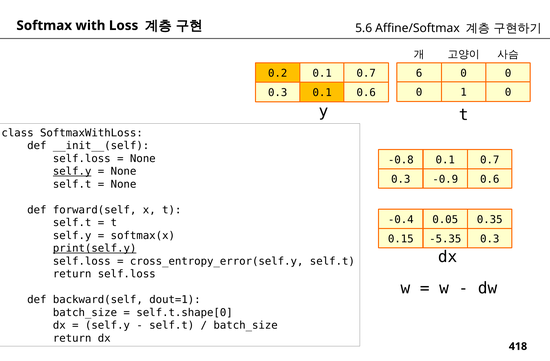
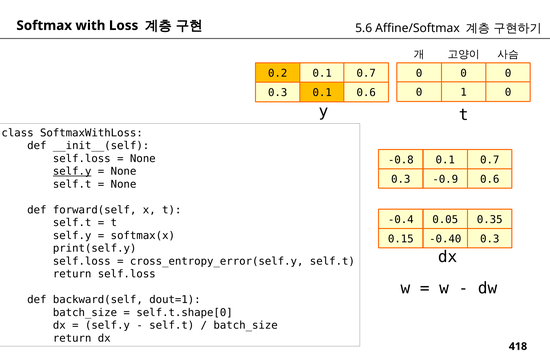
0.7 6: 6 -> 0 (419, 73)
-5.35: -5.35 -> -0.40 (445, 239)
print(self.y underline: present -> none (95, 249)
